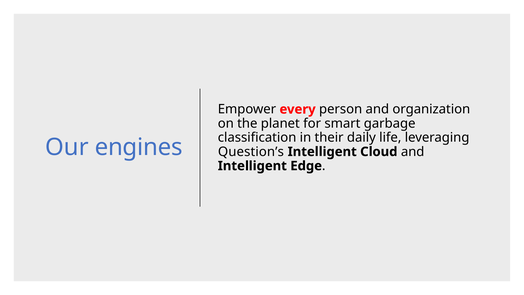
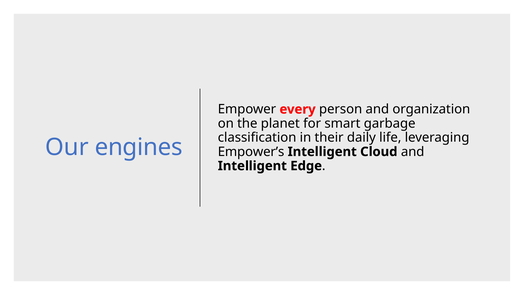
Question’s: Question’s -> Empower’s (251, 152)
